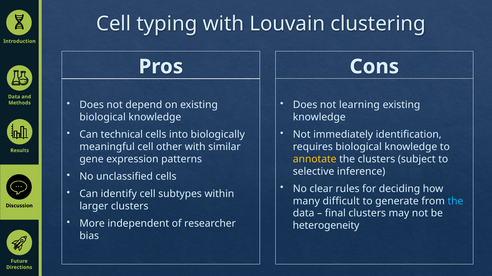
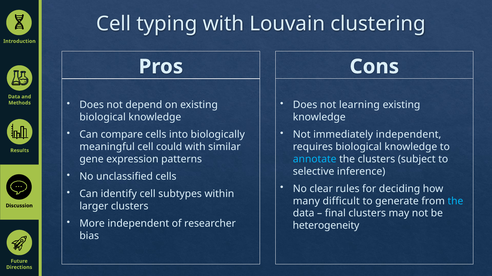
technical: technical -> compare (122, 135)
immediately identification: identification -> independent (409, 135)
other: other -> could (169, 147)
annotate colour: yellow -> light blue (315, 159)
